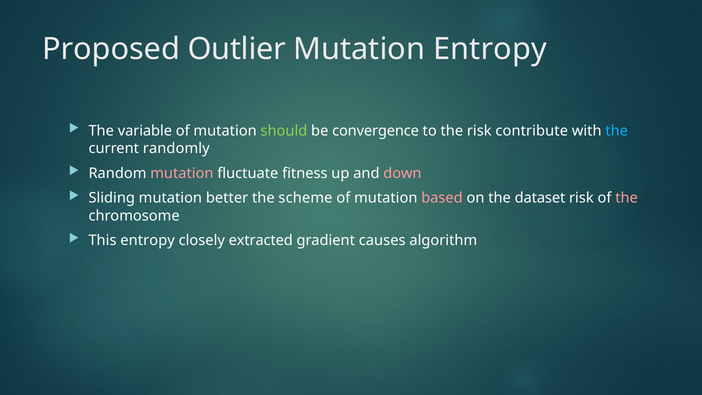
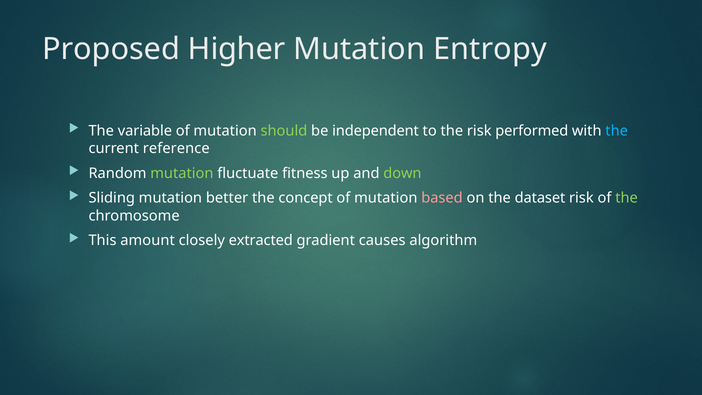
Outlier: Outlier -> Higher (237, 49)
convergence: convergence -> independent (376, 131)
contribute: contribute -> performed (532, 131)
randomly: randomly -> reference (176, 148)
mutation colour: pink -> light green (182, 173)
down colour: pink -> light green (402, 173)
scheme: scheme -> concept (306, 198)
the colour: pink -> light green (627, 198)
This entropy: entropy -> amount (148, 241)
